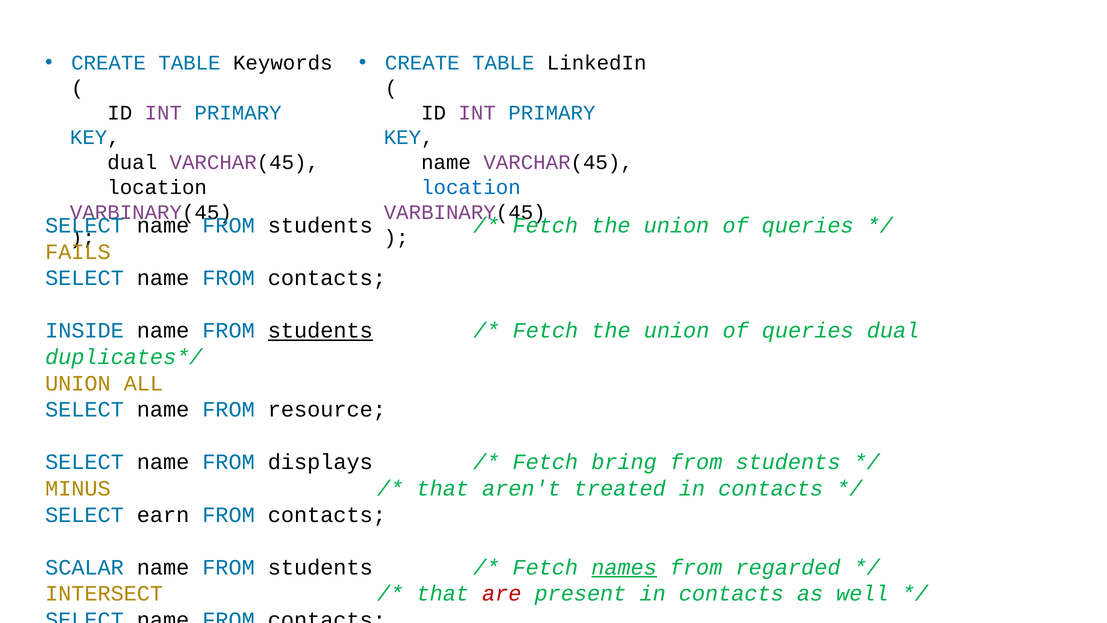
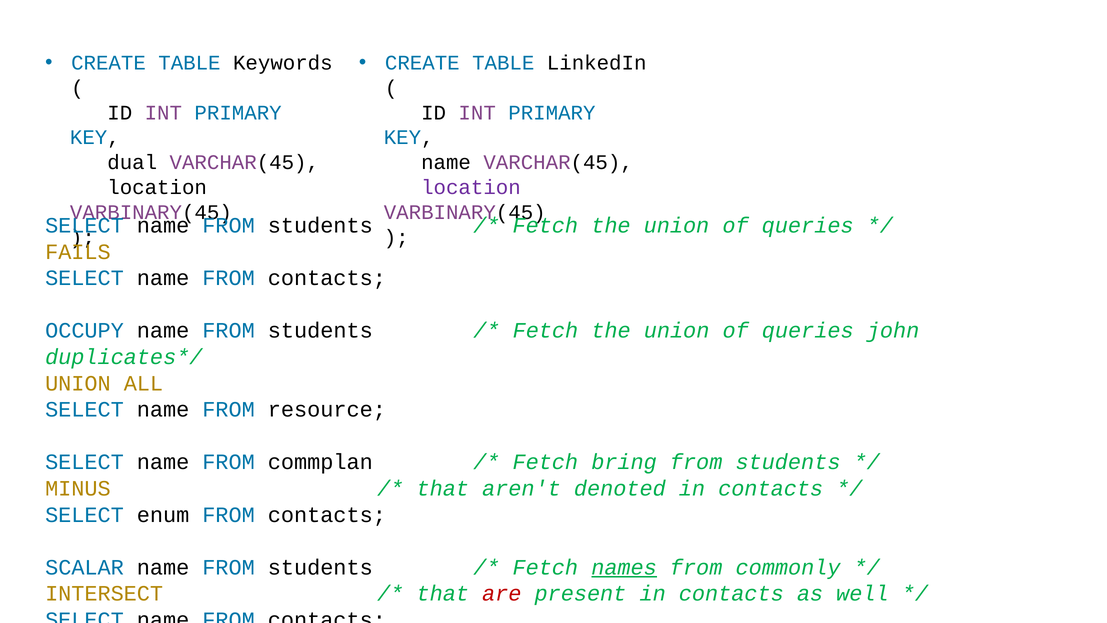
location colour: blue -> purple (471, 187)
INSIDE: INSIDE -> OCCUPY (85, 331)
students underline: present -> none (320, 331)
queries dual: dual -> john (893, 331)
displays: displays -> commplan (320, 462)
treated: treated -> denoted (620, 488)
earn: earn -> enum (163, 515)
regarded: regarded -> commonly (788, 567)
